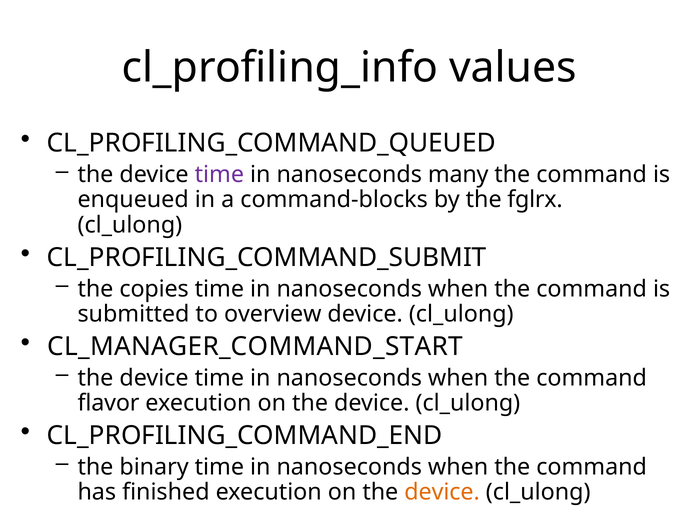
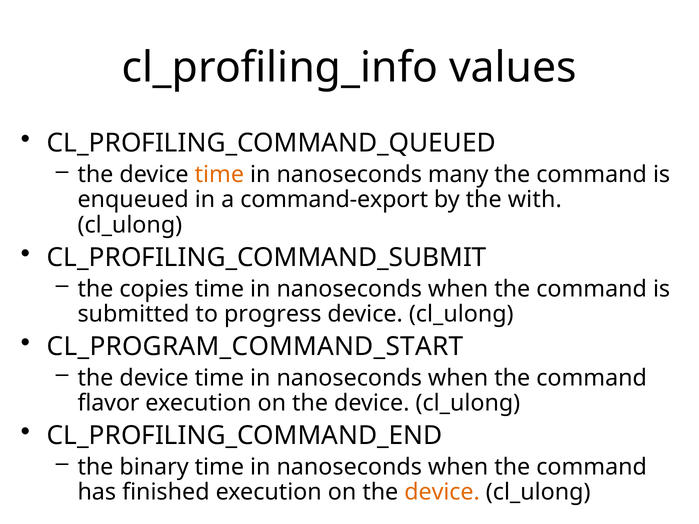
time colour: purple -> orange (219, 175)
command-blocks: command-blocks -> command-export (334, 200)
fglrx: fglrx -> with (535, 200)
overview: overview -> progress (273, 314)
CL_MANAGER_COMMAND_START: CL_MANAGER_COMMAND_START -> CL_PROGRAM_COMMAND_START (255, 347)
